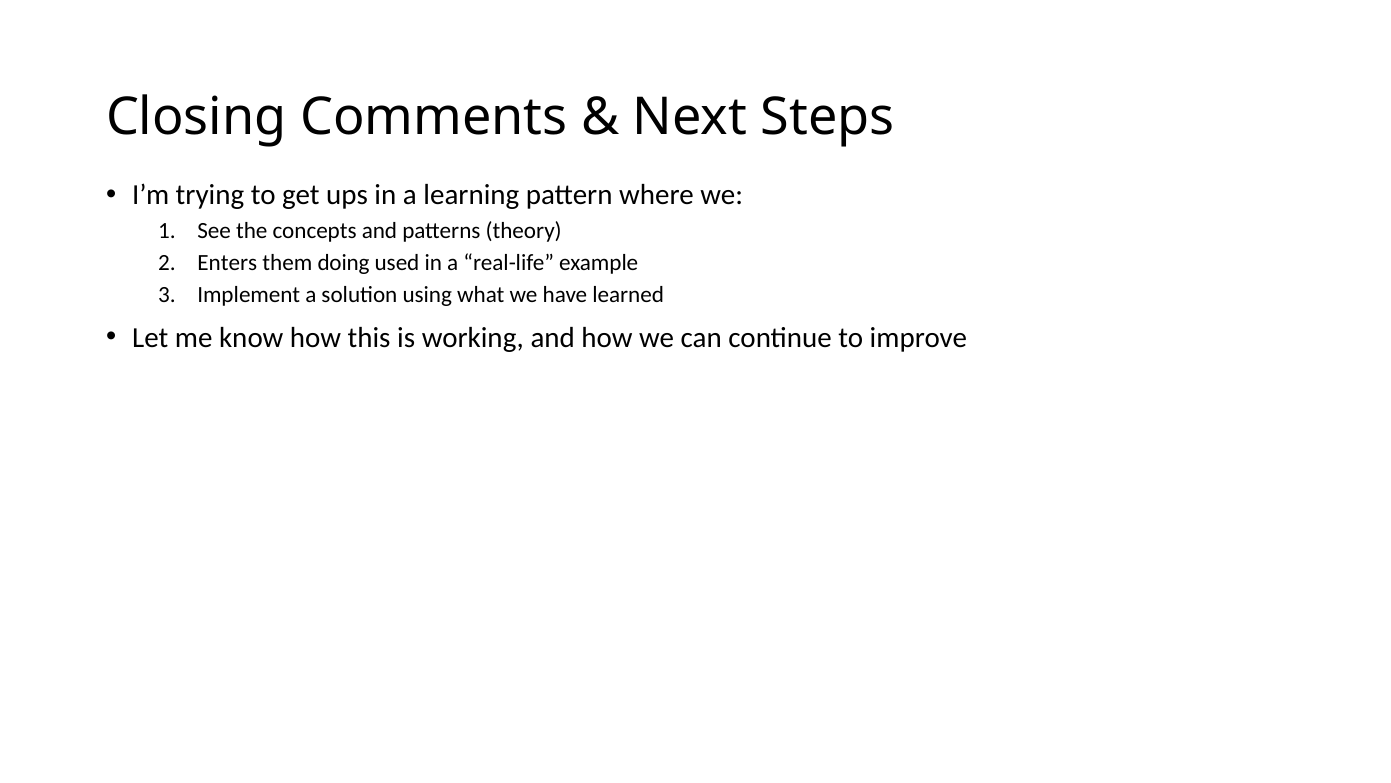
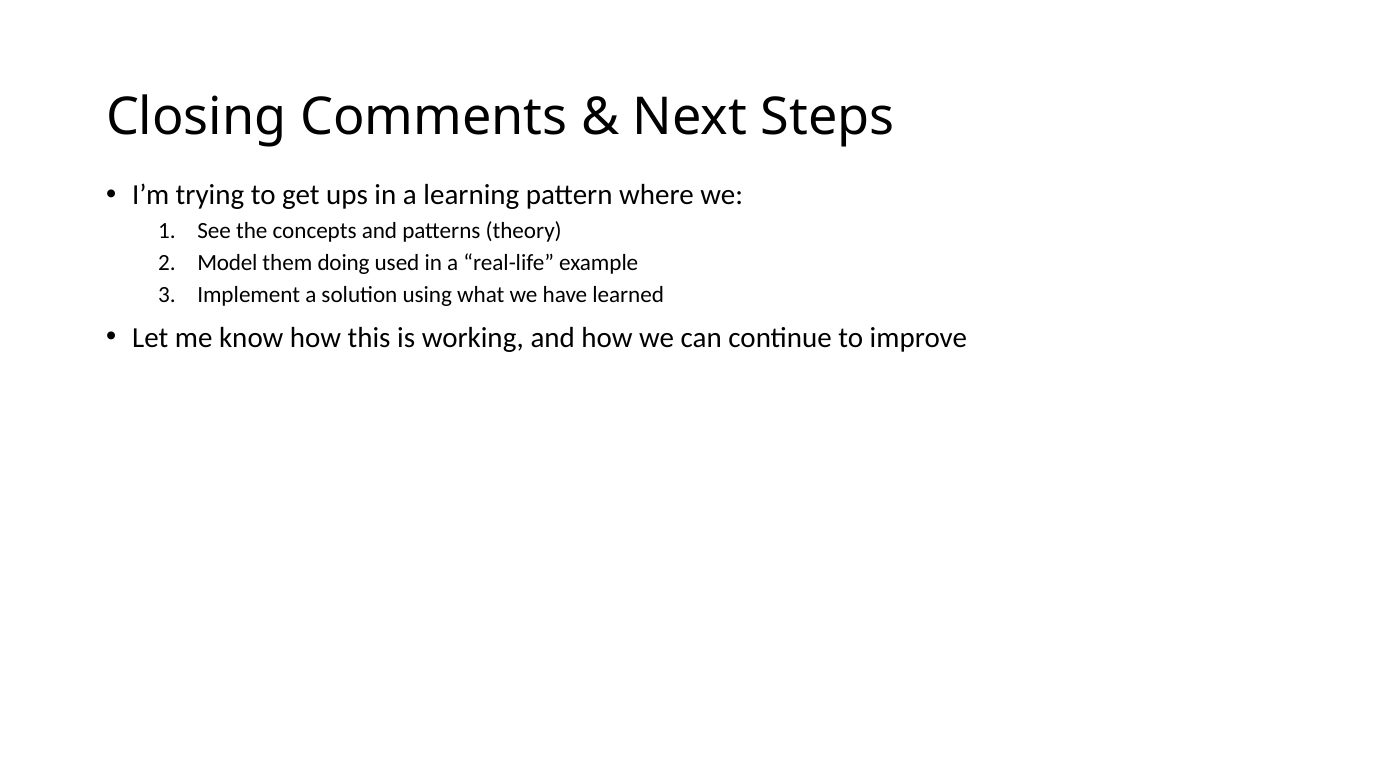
Enters: Enters -> Model (227, 262)
